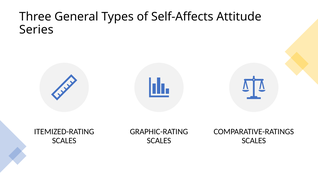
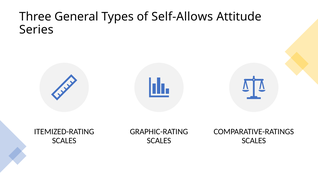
Self-Affects: Self-Affects -> Self-Allows (182, 17)
